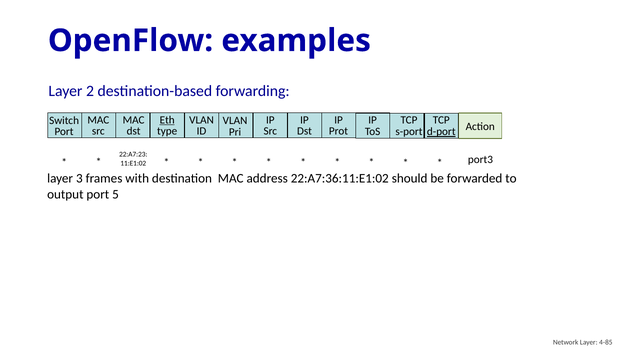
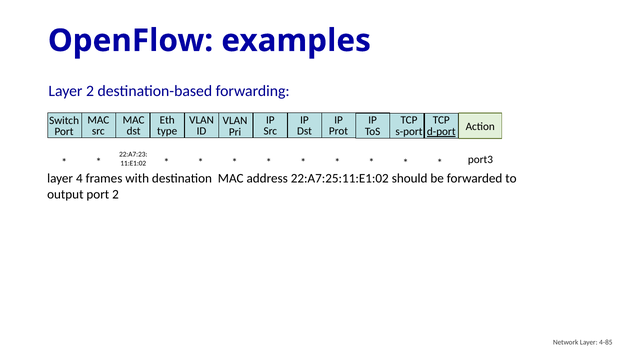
Eth underline: present -> none (167, 120)
3: 3 -> 4 (79, 178)
22:A7:36:11:E1:02: 22:A7:36:11:E1:02 -> 22:A7:25:11:E1:02 (340, 178)
port 5: 5 -> 2 (116, 194)
